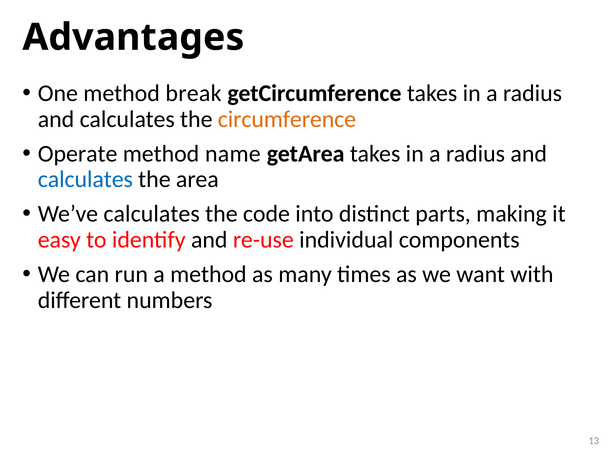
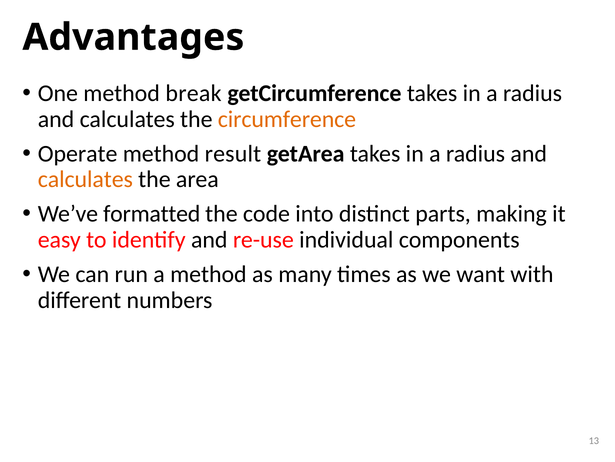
name: name -> result (233, 153)
calculates colour: blue -> orange (85, 179)
We’ve calculates: calculates -> formatted (152, 214)
